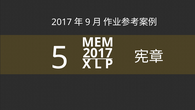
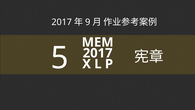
2017 underline: present -> none (98, 53)
